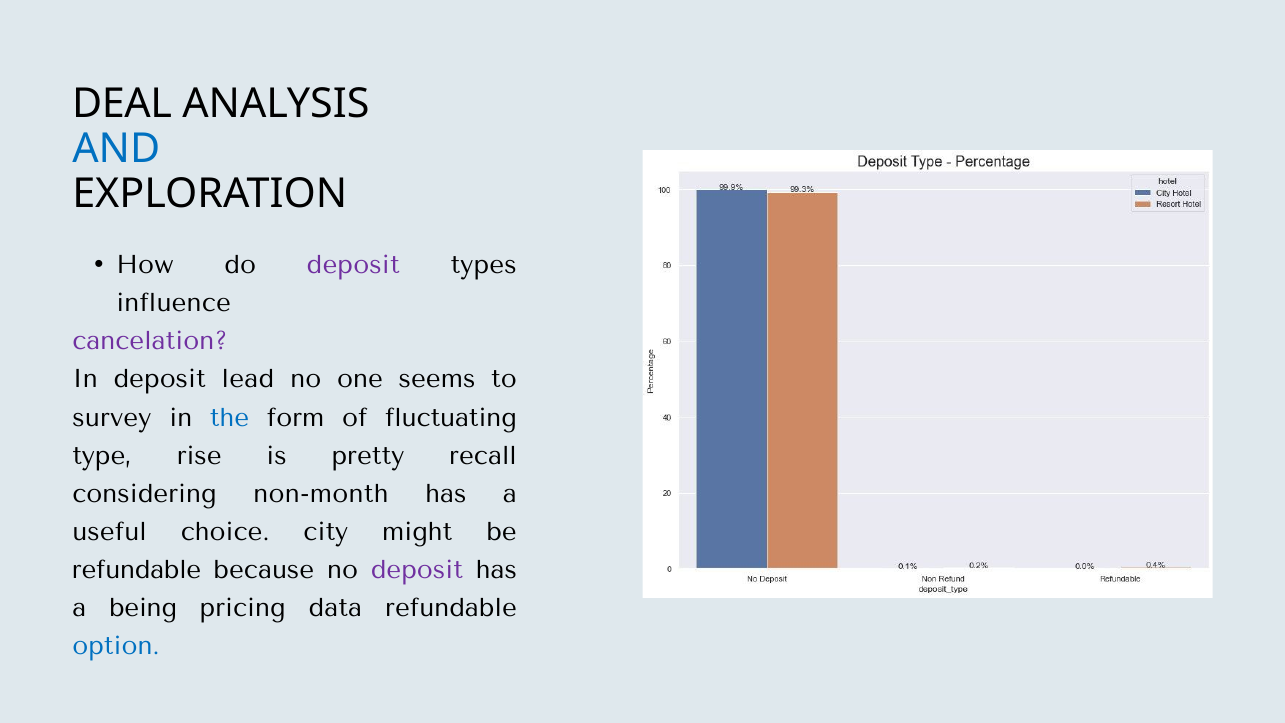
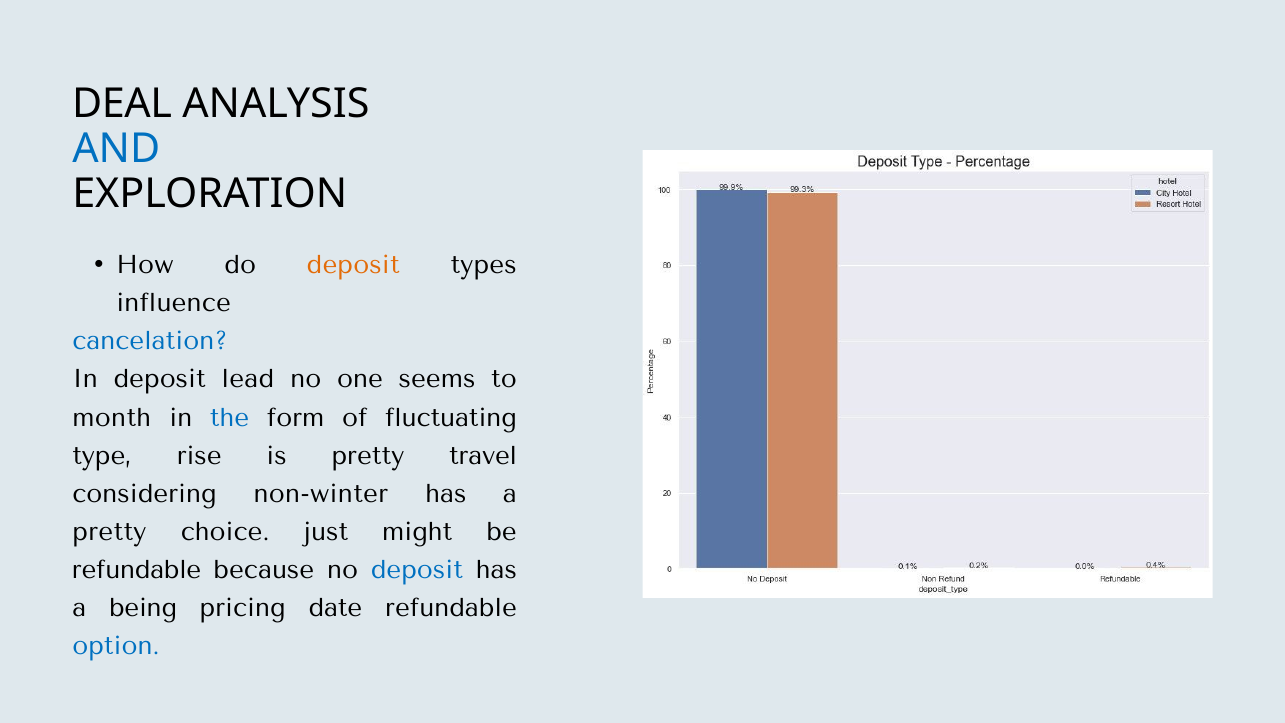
deposit colour: purple -> orange (353, 265)
cancelation colour: purple -> blue (150, 341)
survey: survey -> month (112, 417)
recall: recall -> travel (483, 456)
non-month: non-month -> non-winter (321, 494)
useful: useful -> pretty (109, 532)
city: city -> just (326, 532)
deposit colour: purple -> blue (417, 570)
data: data -> date (336, 608)
